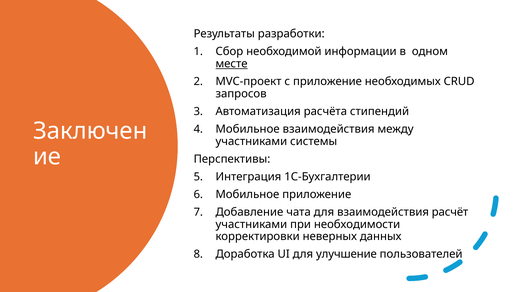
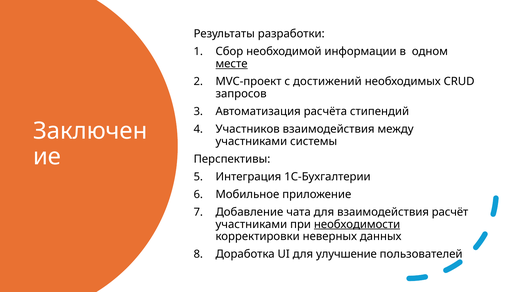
с приложение: приложение -> достижений (327, 82)
Мобильное: Мобильное -> Участников (248, 129)
необходимости underline: none -> present (357, 225)
